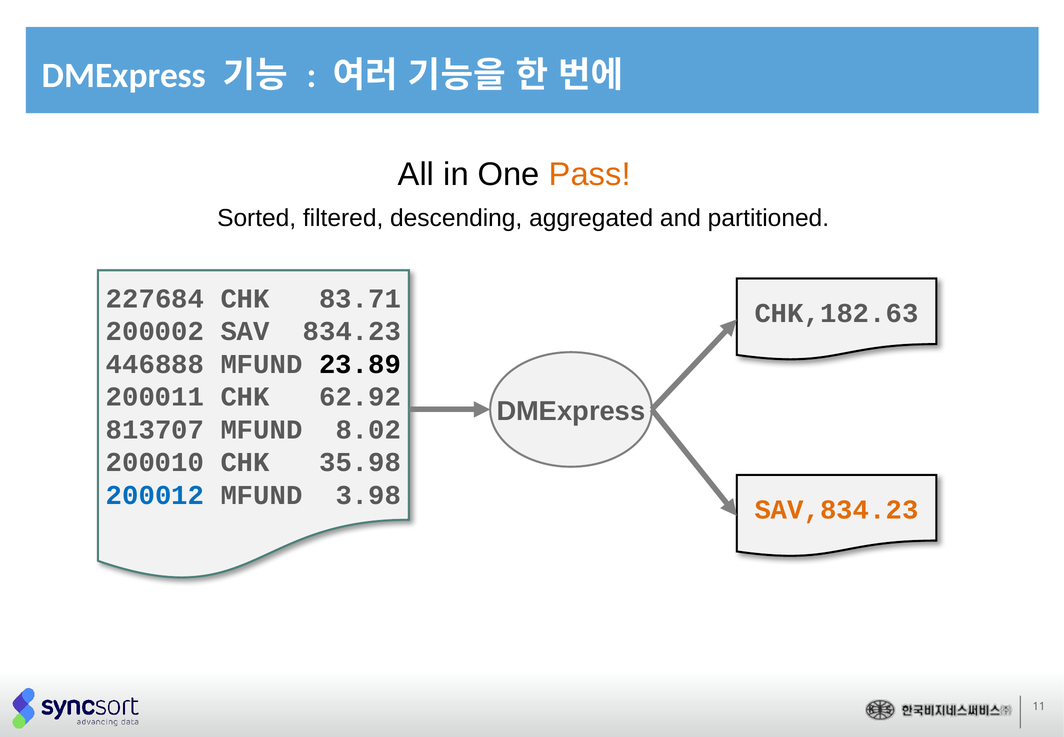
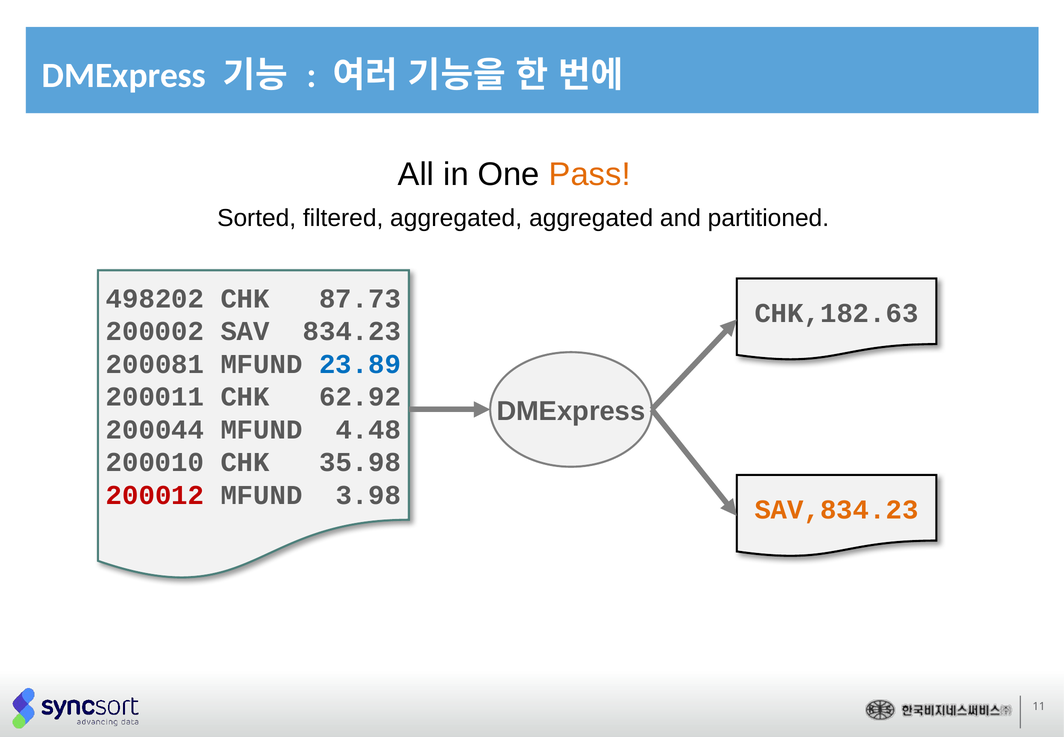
filtered descending: descending -> aggregated (456, 218)
227684: 227684 -> 498202 (155, 298)
83.71: 83.71 -> 87.73 (360, 298)
446888: 446888 -> 200081 (155, 364)
23.89 colour: black -> blue (360, 364)
813707: 813707 -> 200044 (155, 429)
8.02: 8.02 -> 4.48 (368, 429)
200012 colour: blue -> red (155, 495)
